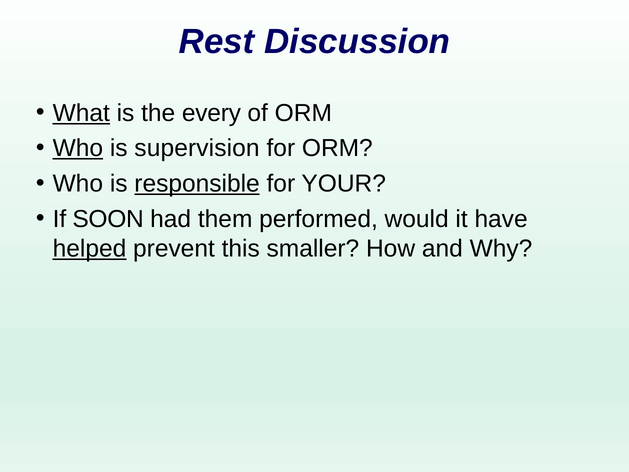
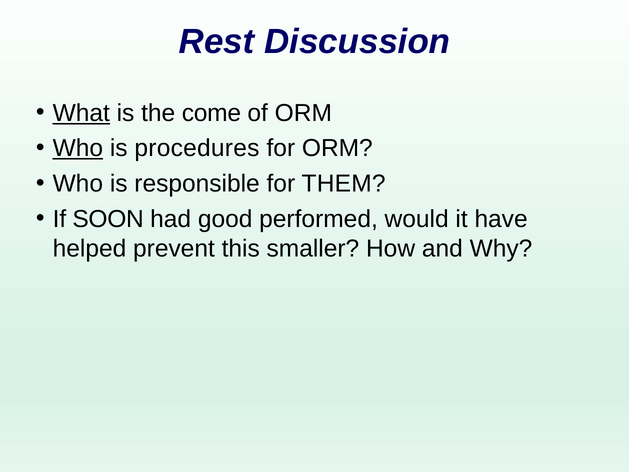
every: every -> come (211, 113)
supervision: supervision -> procedures (197, 148)
responsible underline: present -> none (197, 184)
YOUR: YOUR -> THEM (344, 184)
them: them -> good (225, 219)
helped underline: present -> none (90, 248)
